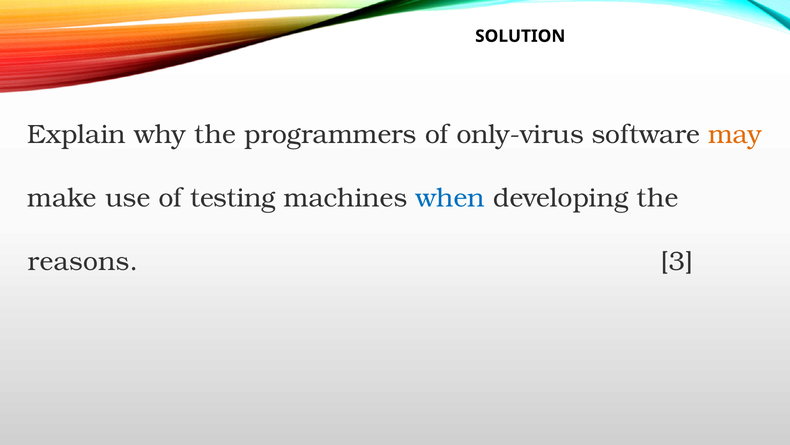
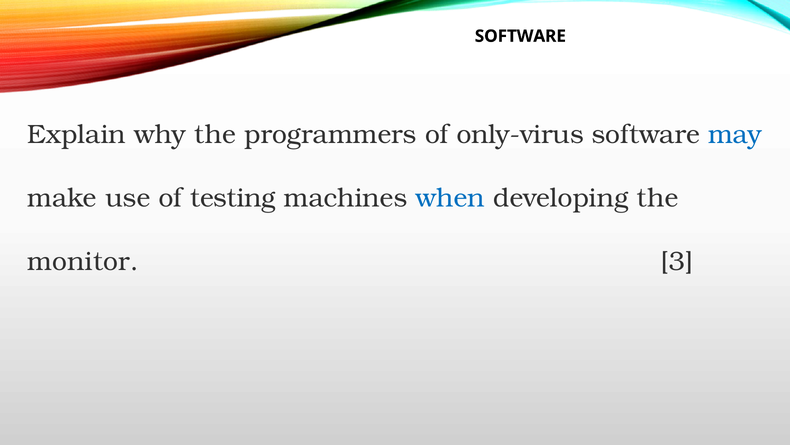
SOLUTION: SOLUTION -> SOFTWARE (520, 36)
may colour: orange -> blue (735, 135)
reasons: reasons -> monitor (83, 261)
